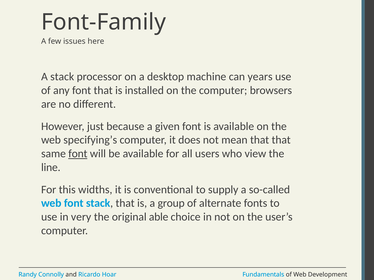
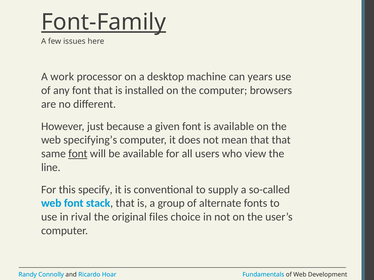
Font-Family underline: none -> present (104, 22)
A stack: stack -> work (62, 77)
widths: widths -> specify (95, 190)
very: very -> rival (81, 217)
able: able -> files (159, 217)
